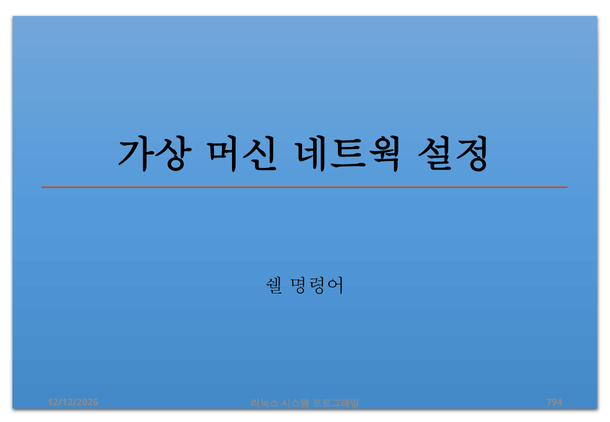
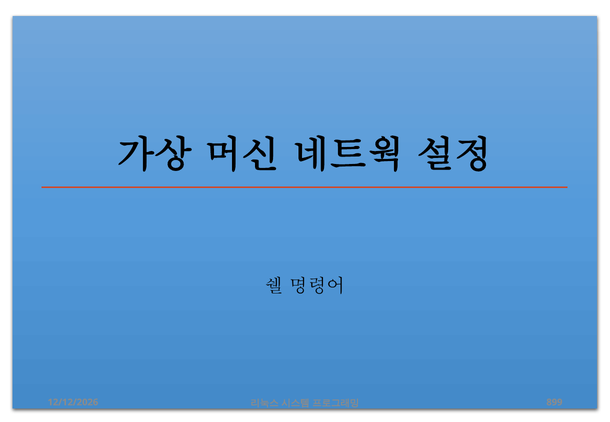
794: 794 -> 899 (554, 403)
